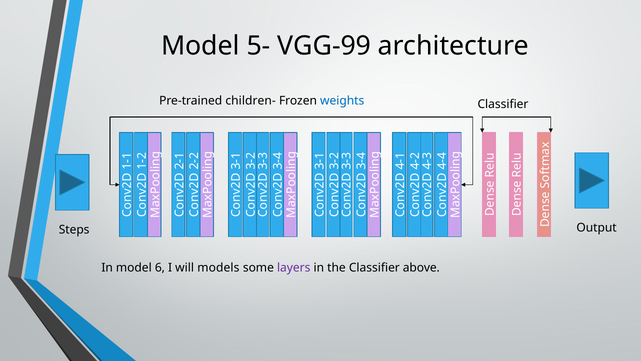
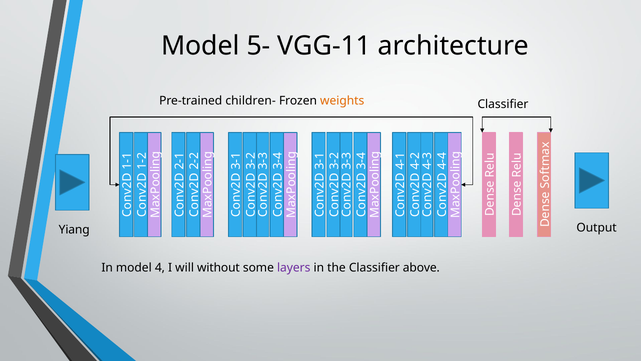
VGG-99: VGG-99 -> VGG-11 (324, 46)
weights colour: blue -> orange (342, 101)
Steps: Steps -> Yiang (74, 229)
model 6: 6 -> 4 (160, 267)
models: models -> without (218, 267)
